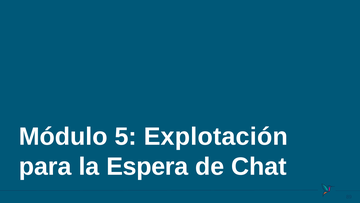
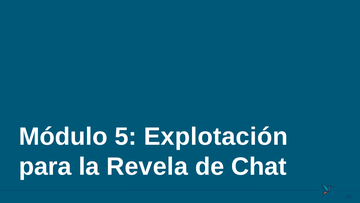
Espera: Espera -> Revela (147, 166)
